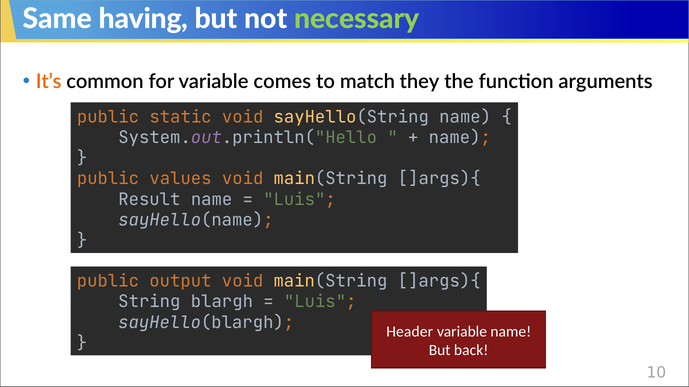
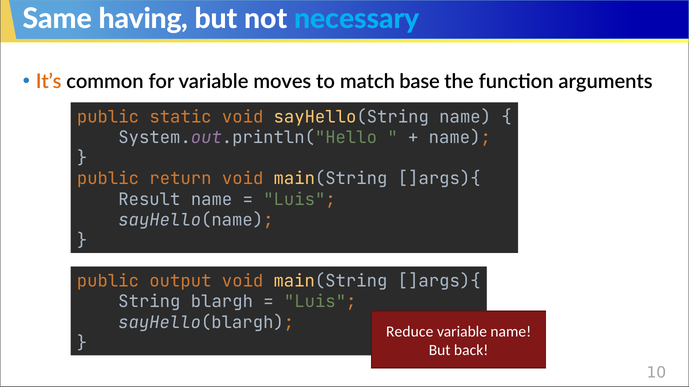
necessary colour: light green -> light blue (357, 19)
comes: comes -> moves (282, 82)
they: they -> base (420, 82)
values: values -> return (180, 179)
Header: Header -> Reduce (410, 332)
